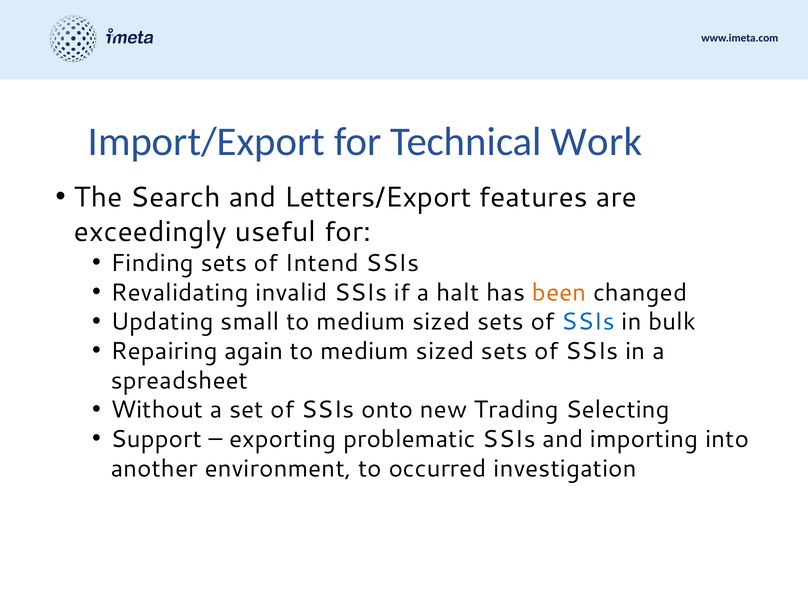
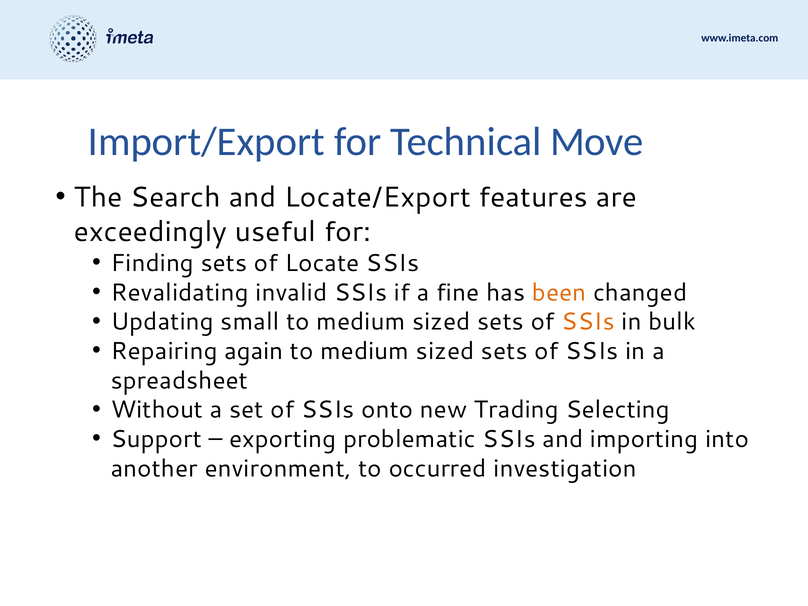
Work: Work -> Move (597, 142)
Letters/Export: Letters/Export -> Locate/Export (377, 197)
Intend: Intend -> Locate (322, 263)
halt: halt -> fine (458, 292)
SSIs colour: blue -> orange (588, 322)
